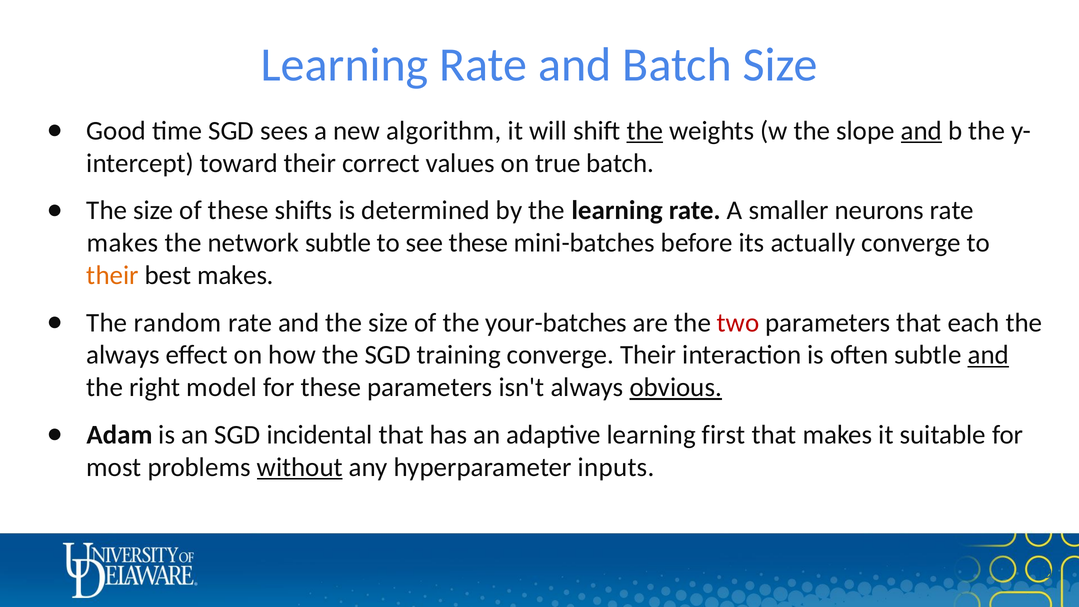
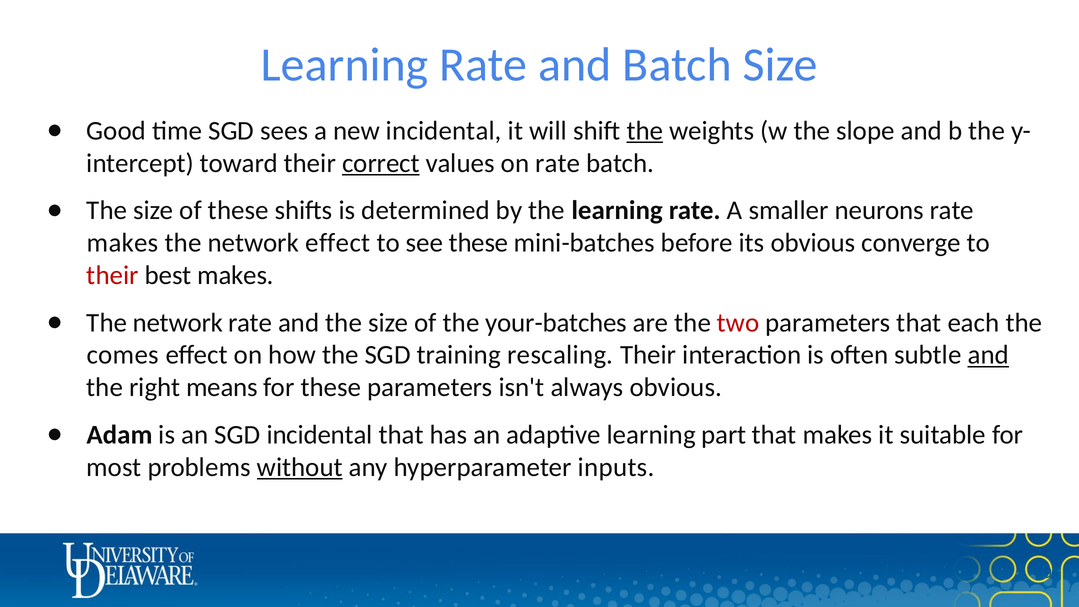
new algorithm: algorithm -> incidental (444, 131)
and underline: present -> none (921, 131)
correct underline: none -> present (381, 163)
on true: true -> rate (558, 163)
network subtle: subtle -> effect (338, 243)
its actually: actually -> obvious (813, 243)
their colour: orange -> red (113, 275)
random: random -> network (178, 323)
always: always -> comes (123, 355)
training converge: converge -> rescaling (560, 355)
model: model -> means (222, 387)
obvious underline: present -> none (676, 387)
first: first -> part (724, 435)
